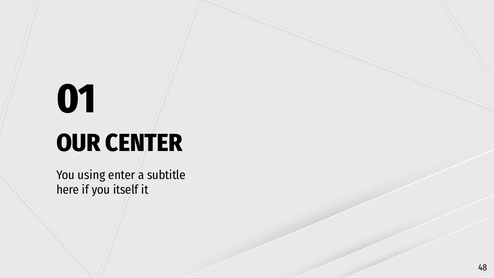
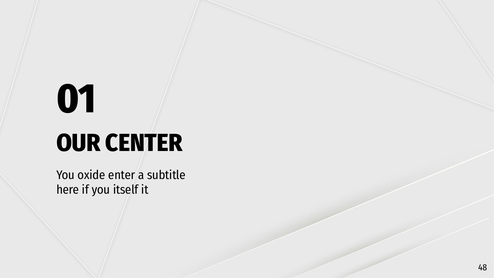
using: using -> oxide (91, 175)
